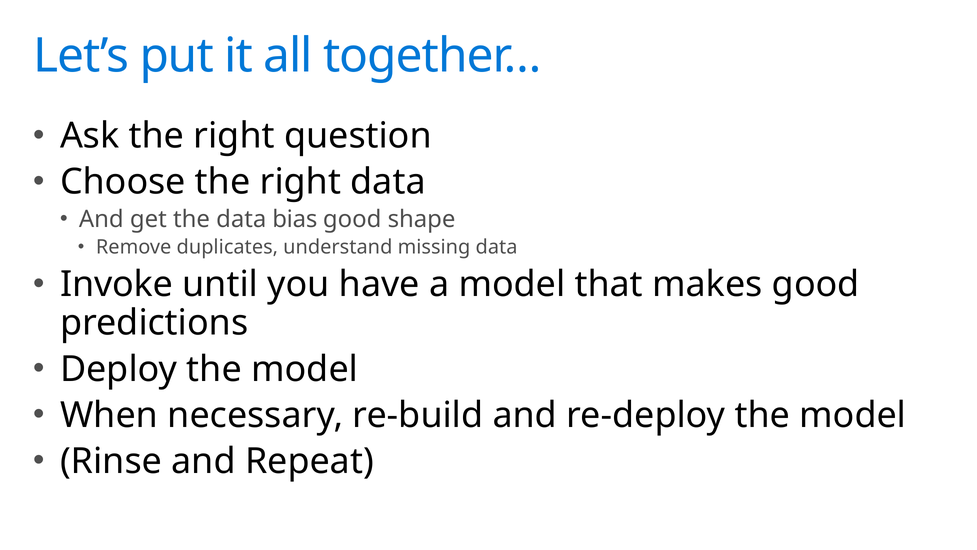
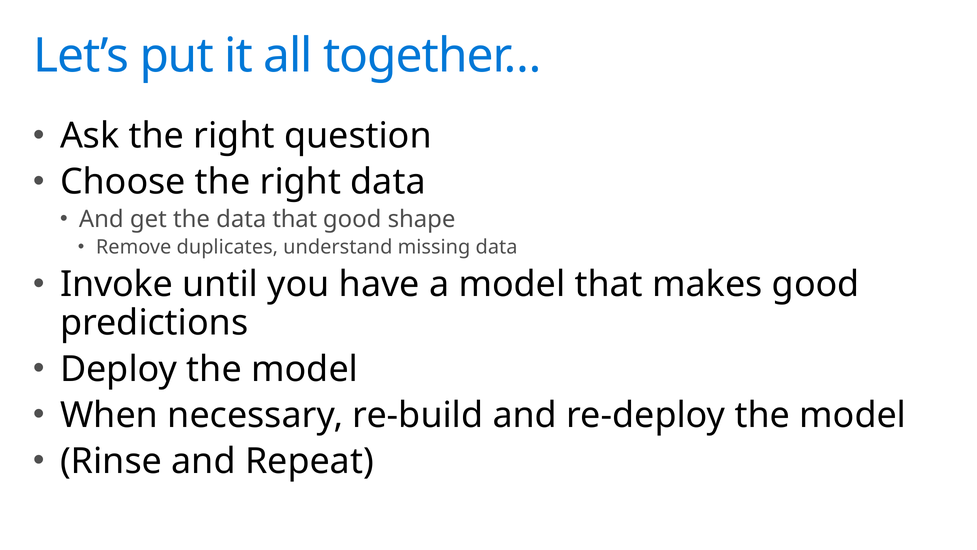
data bias: bias -> that (295, 219)
